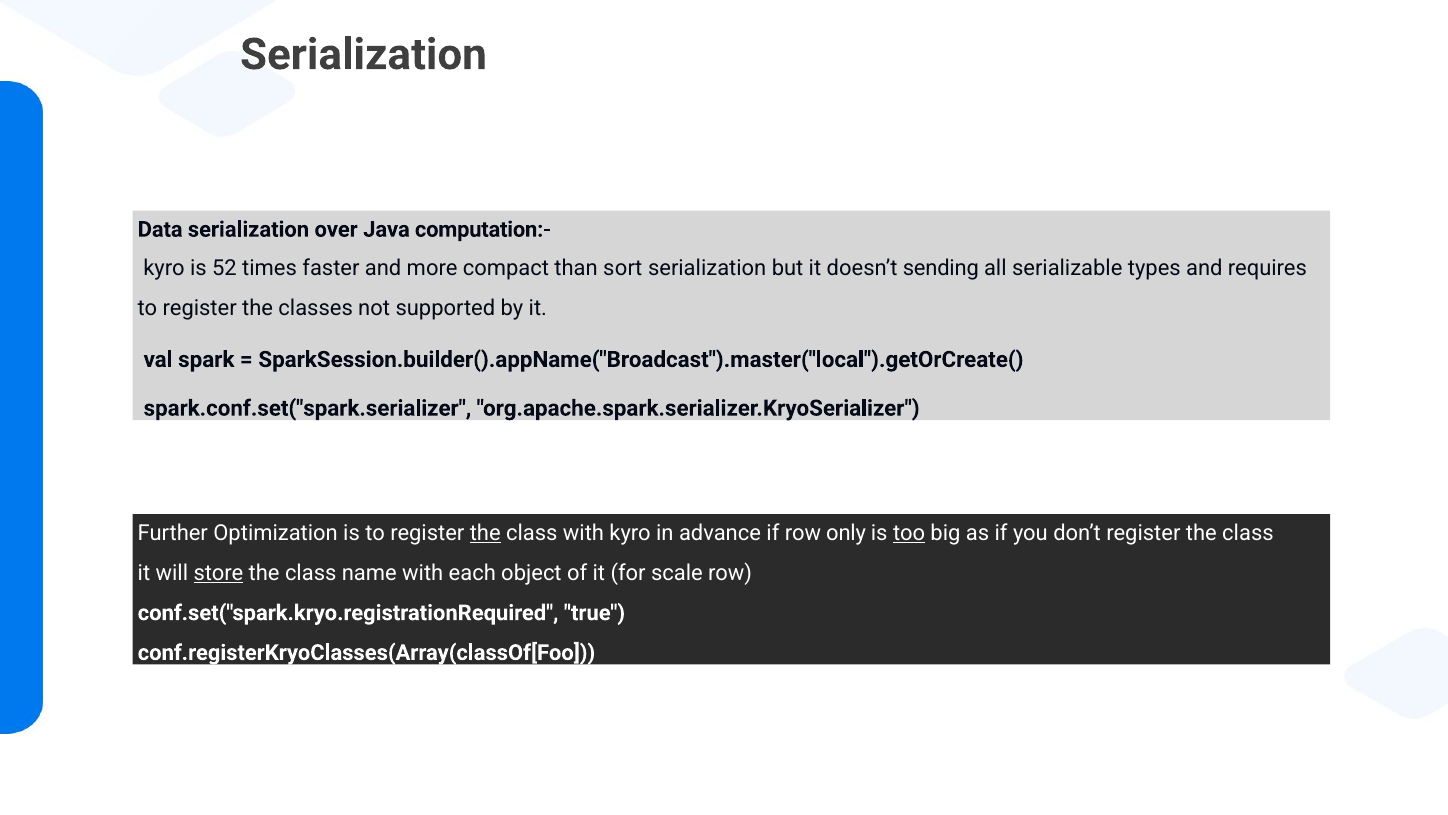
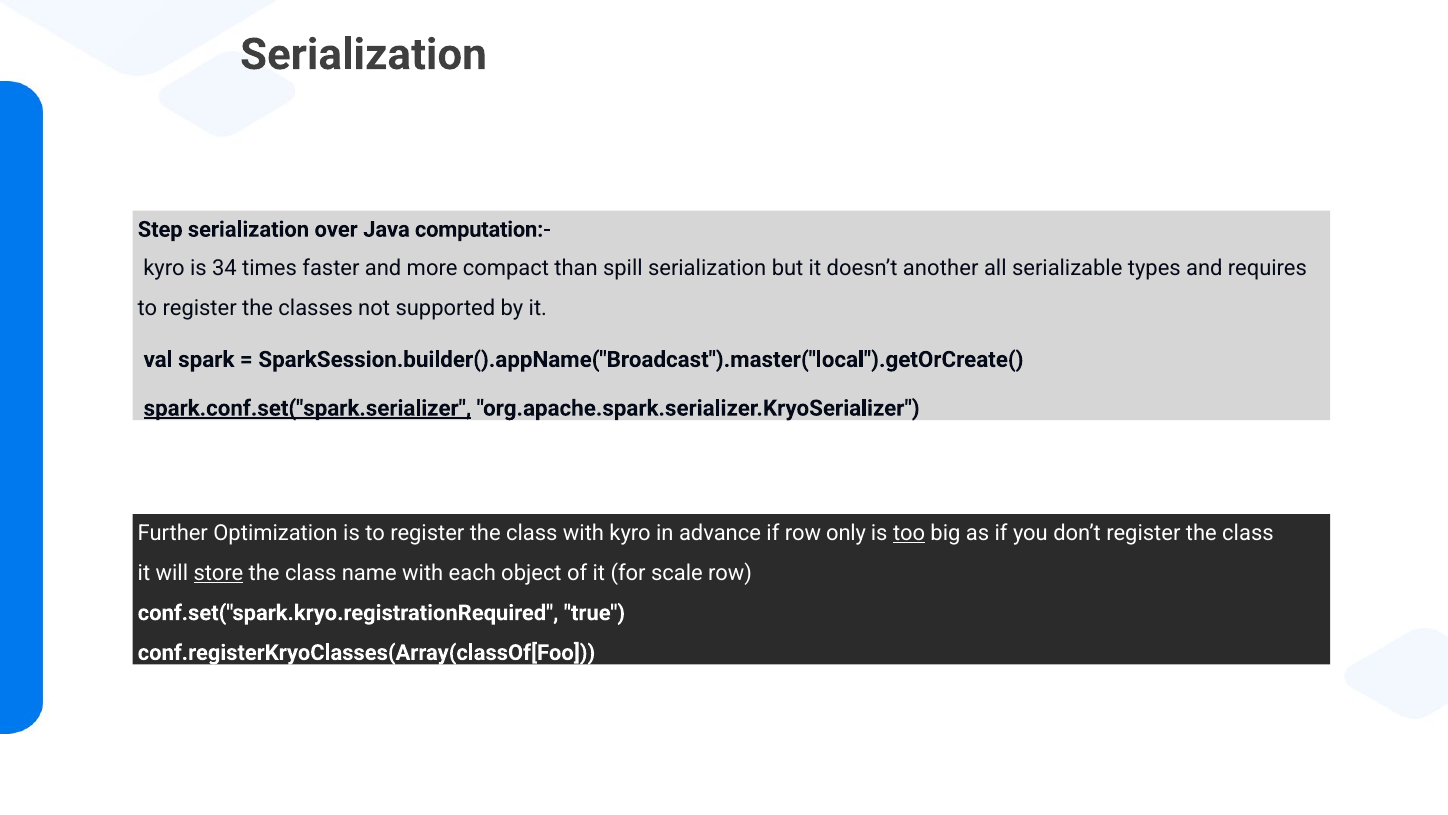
Data: Data -> Step (160, 229)
52: 52 -> 34 (224, 269)
sort: sort -> spill (623, 269)
sending: sending -> another (941, 269)
spark.conf.set("spark.serializer underline: none -> present (307, 408)
the underline: present -> none (485, 533)
